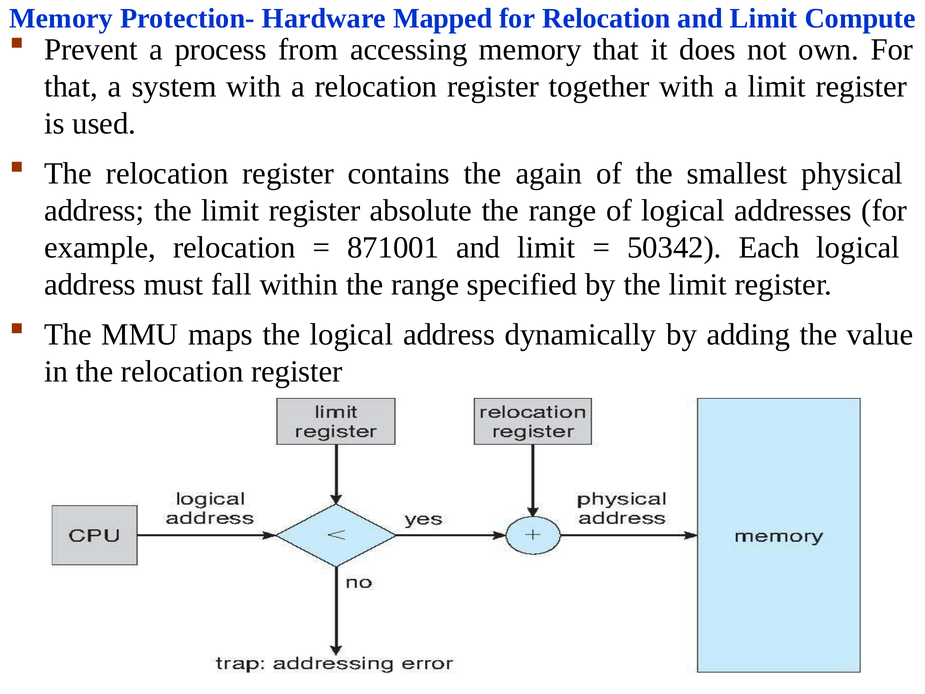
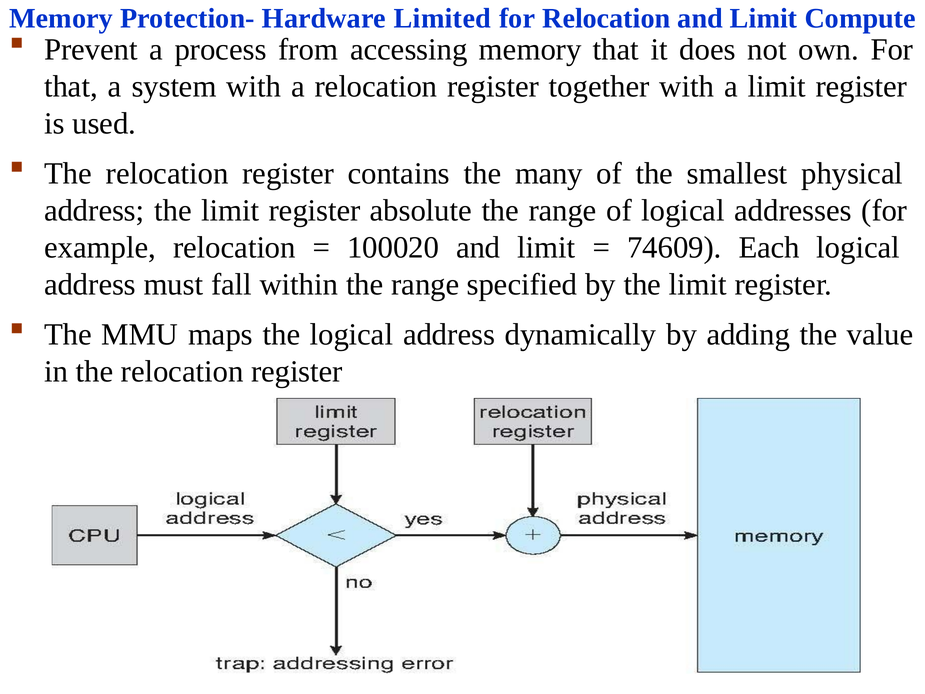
Mapped: Mapped -> Limited (442, 18)
again: again -> many (549, 174)
871001: 871001 -> 100020 (393, 248)
50342: 50342 -> 74609 (674, 248)
